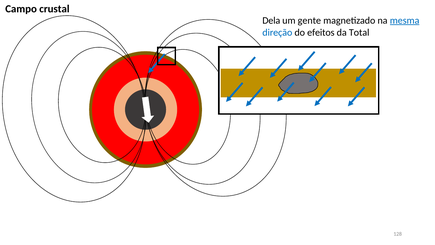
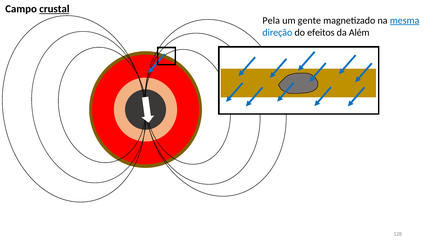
crustal underline: none -> present (54, 9)
Dela: Dela -> Pela (271, 20)
Total: Total -> Além (359, 32)
